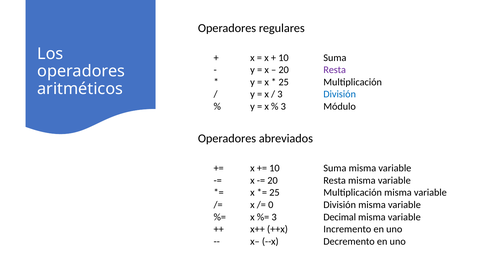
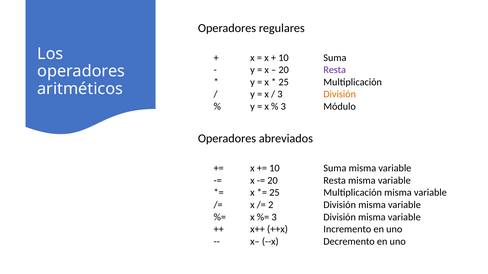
División colour: blue -> orange (340, 94)
0: 0 -> 2 (271, 205)
Decimal: Decimal -> División (340, 217)
